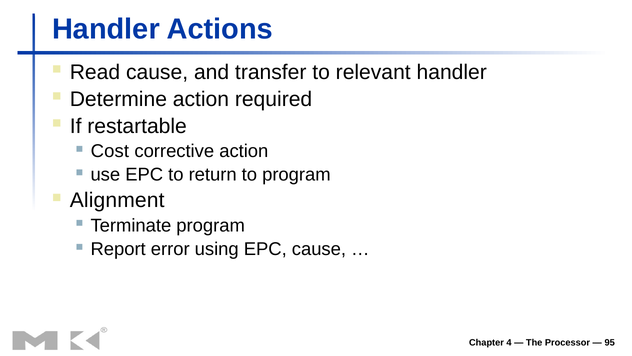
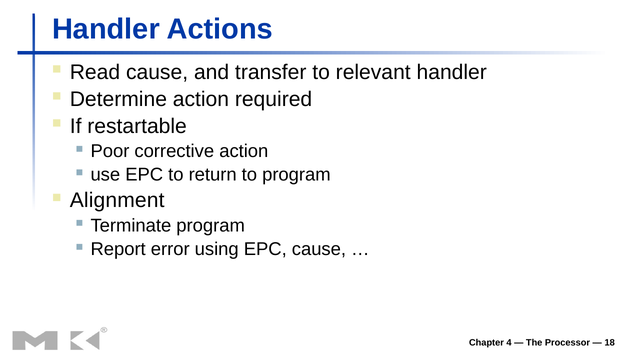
Cost: Cost -> Poor (110, 151)
95: 95 -> 18 (610, 342)
